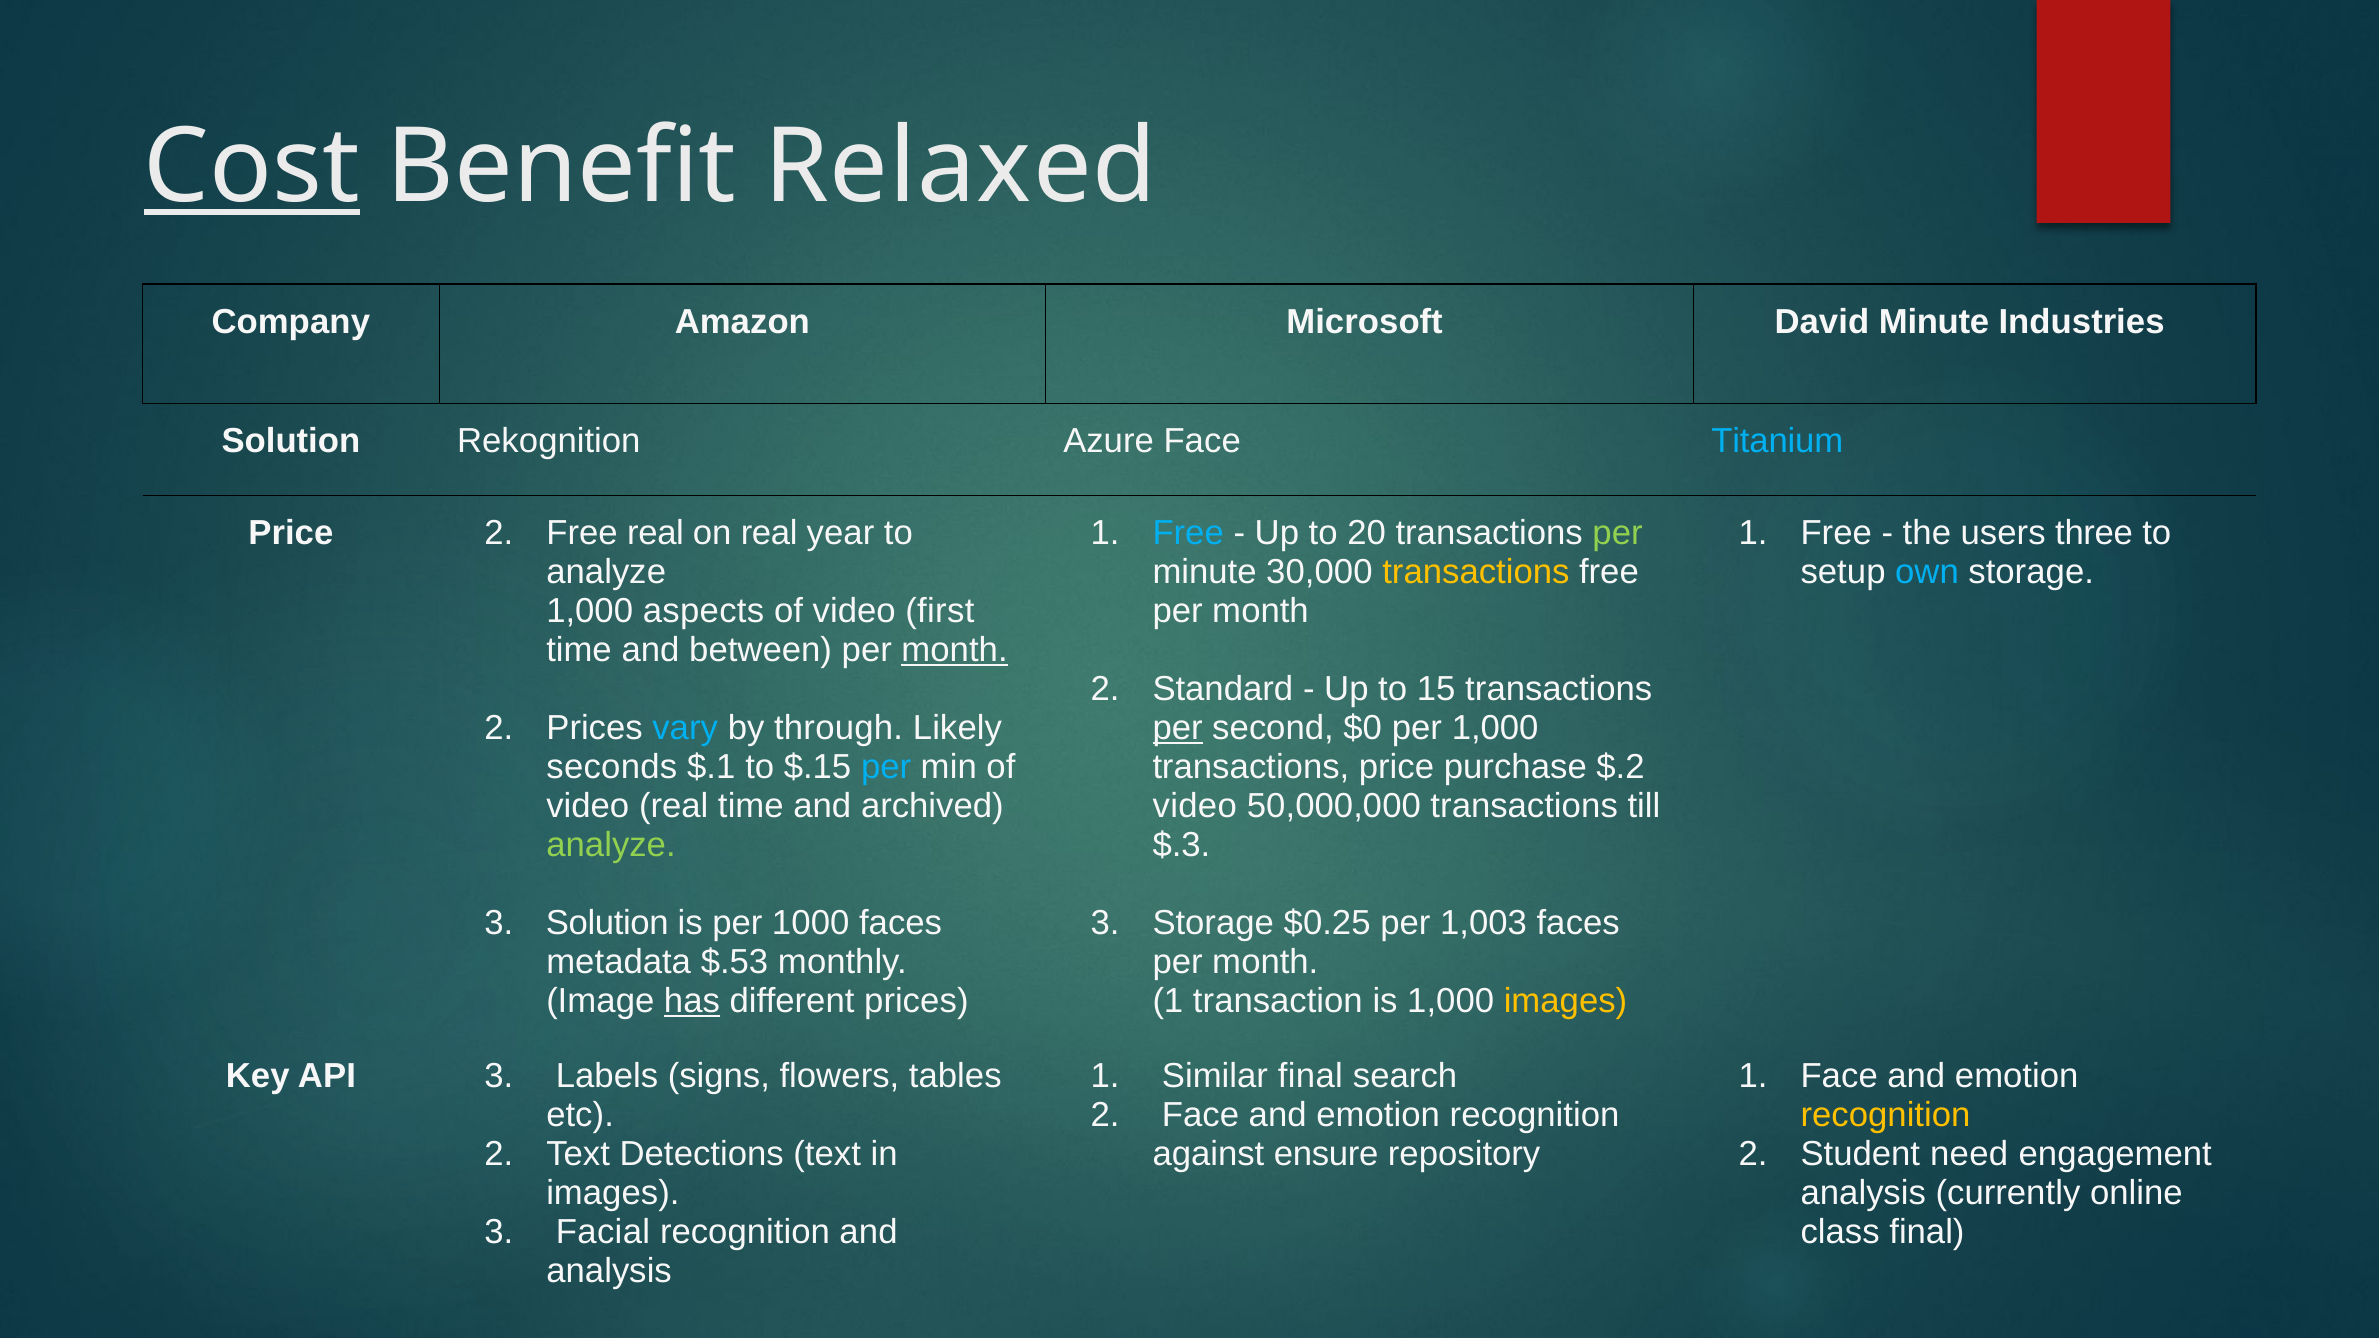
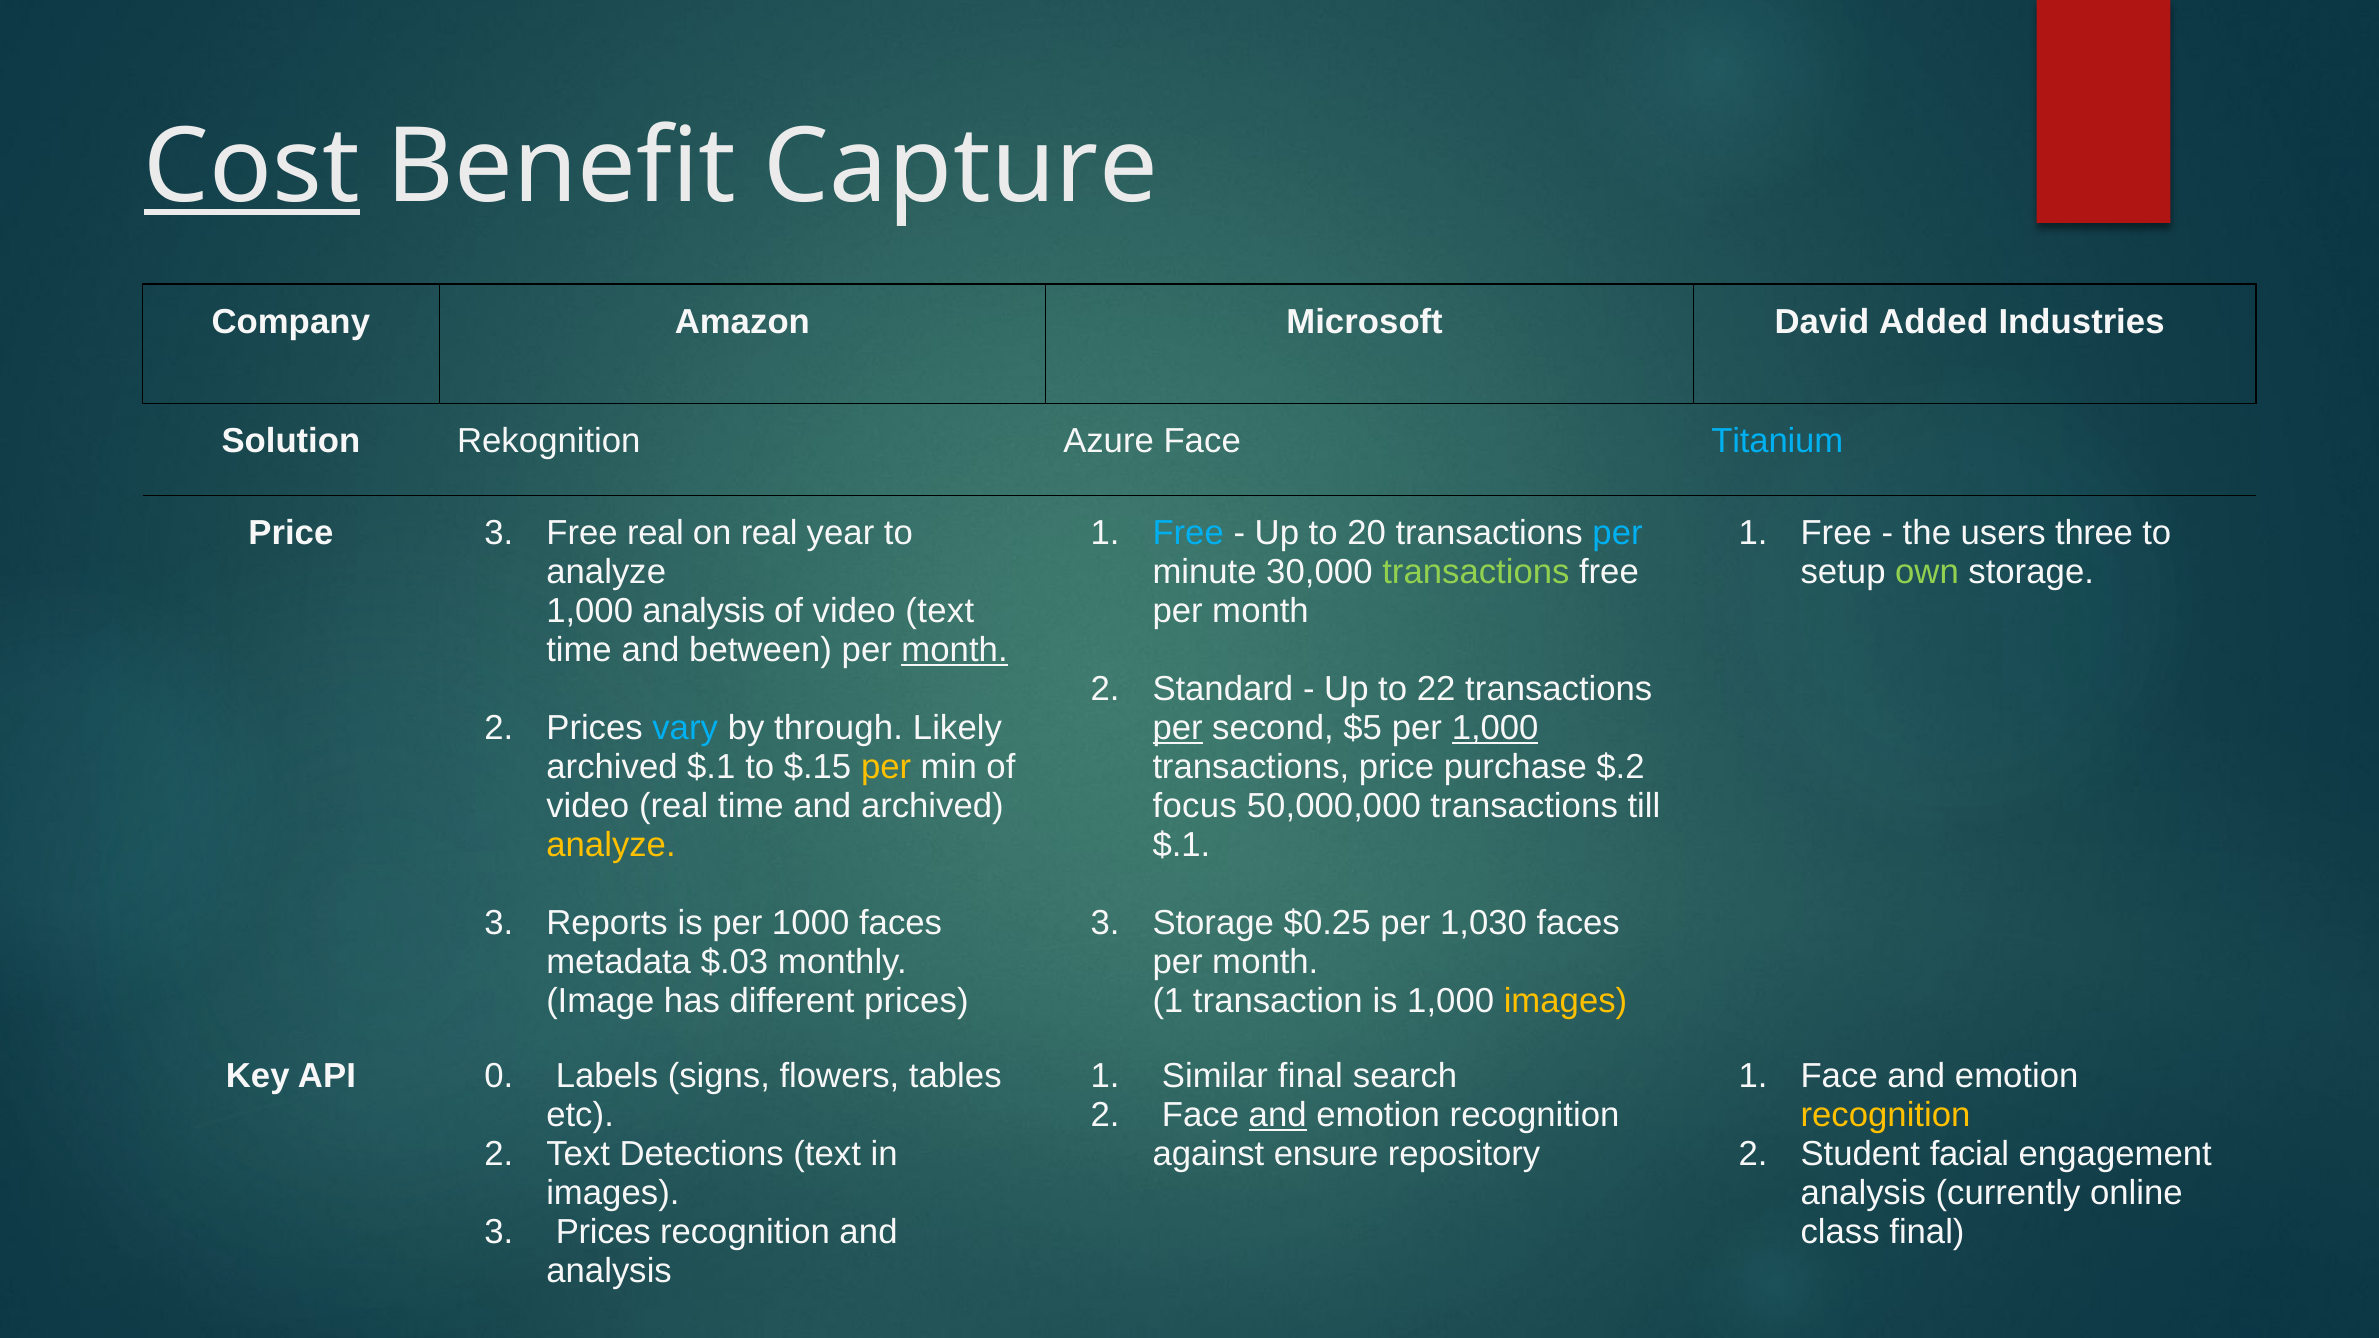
Relaxed: Relaxed -> Capture (961, 167)
David Minute: Minute -> Added (1934, 322)
Price 2: 2 -> 3 (499, 534)
per colour: light green -> light blue (1618, 534)
transactions colour: yellow -> light green (1476, 572)
own colour: light blue -> light green (1927, 572)
1,000 aspects: aspects -> analysis (704, 611)
video first: first -> text (940, 611)
15: 15 -> 22 (1436, 689)
$0: $0 -> $5 (1363, 728)
1,000 underline: none -> present (1495, 728)
seconds: seconds -> archived (612, 767)
per colour: light blue -> yellow (886, 767)
video: video -> focus (1195, 806)
analyze colour: light green -> yellow (611, 845)
$.3: $.3 -> $.1 (1181, 845)
Solution: Solution -> Reports (607, 923)
1,003: 1,003 -> 1,030 (1484, 923)
$.53: $.53 -> $.03 (734, 962)
has underline: present -> none (692, 1001)
API 3: 3 -> 0 (499, 1076)
and underline: none -> present (1278, 1115)
need: need -> facial (1969, 1154)
Facial: Facial -> Prices (603, 1232)
